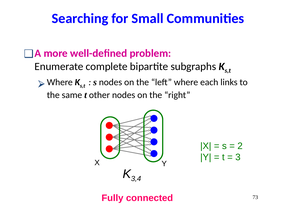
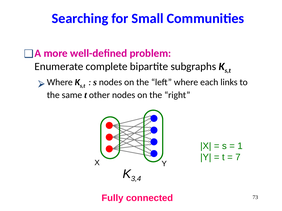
2: 2 -> 1 (240, 146)
3: 3 -> 7 (238, 158)
